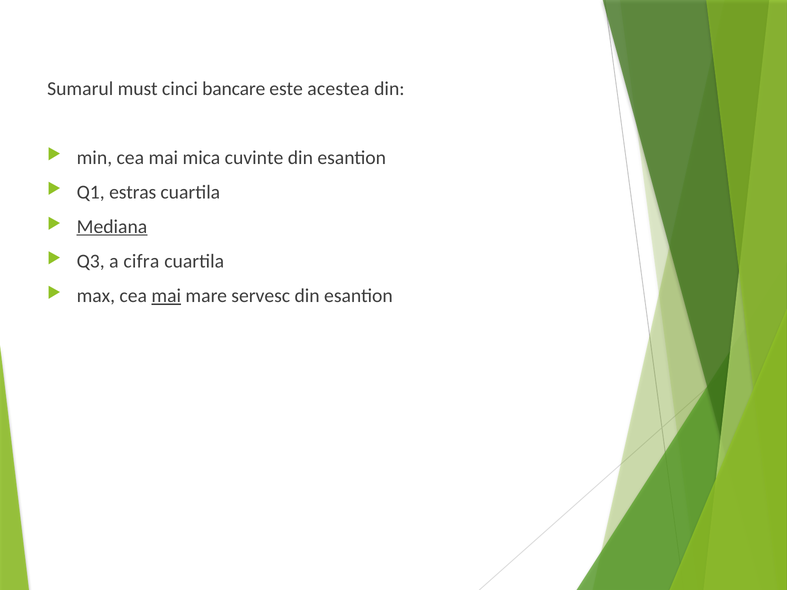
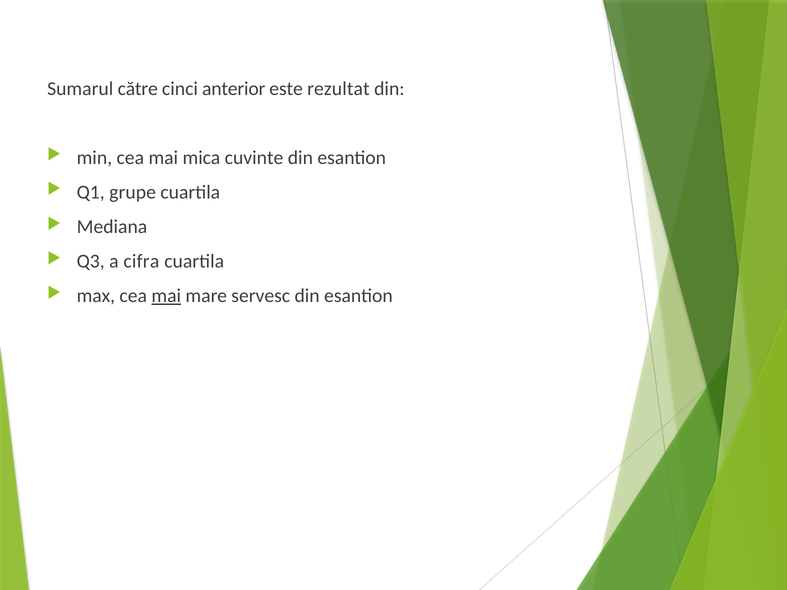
must: must -> către (138, 89)
bancare: bancare -> anterior (234, 89)
acestea: acestea -> rezultat (338, 89)
estras: estras -> grupe (133, 192)
Mediana underline: present -> none (112, 227)
